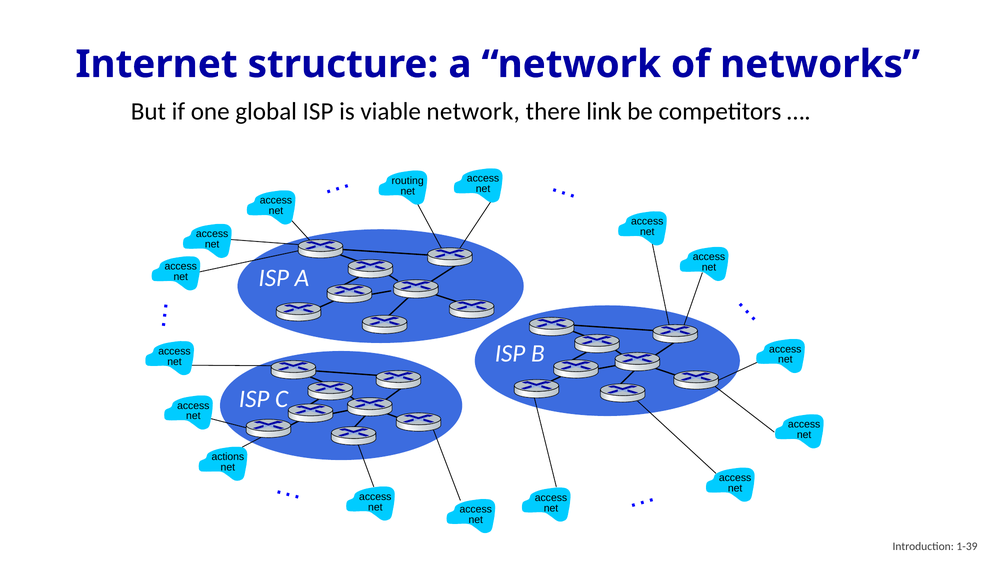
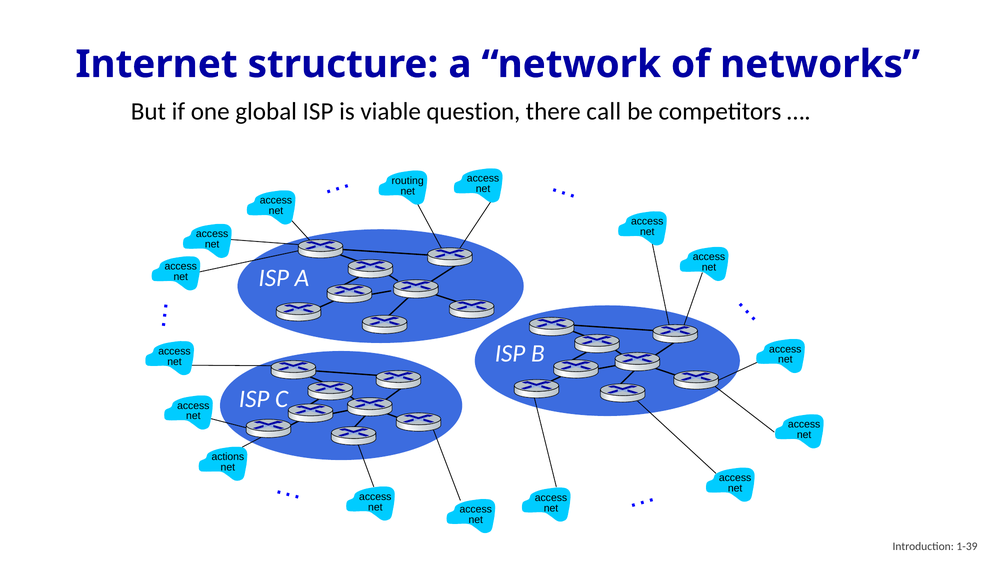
viable network: network -> question (473, 112)
link: link -> call (604, 112)
